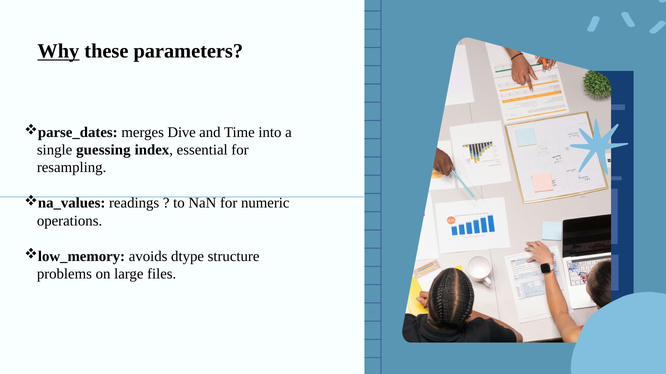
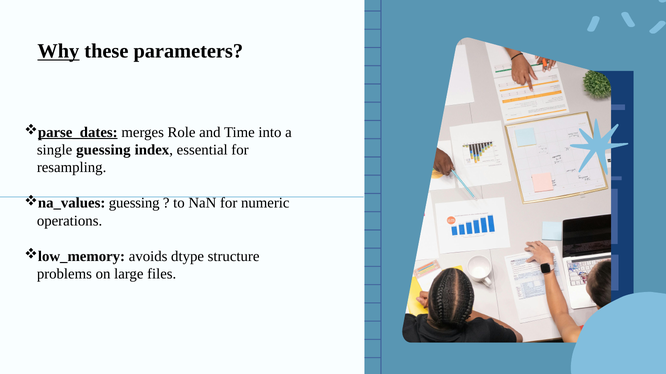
parse_dates underline: none -> present (78, 132)
Dive: Dive -> Role (182, 132)
na_values readings: readings -> guessing (134, 203)
